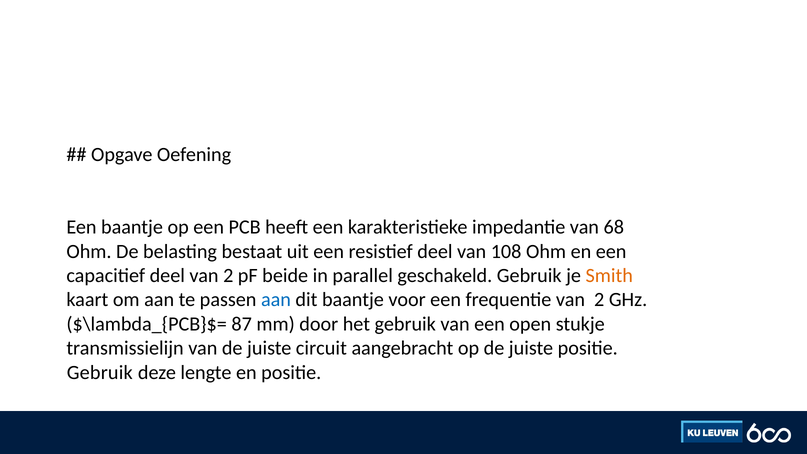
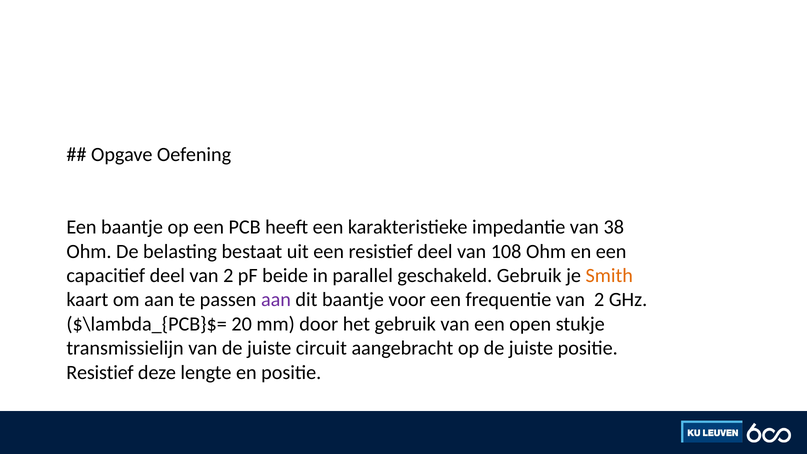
68: 68 -> 38 (614, 227)
aan colour: blue -> purple (276, 300)
87: 87 -> 20 (242, 324)
Gebruik: Gebruik -> Resistief (100, 372)
